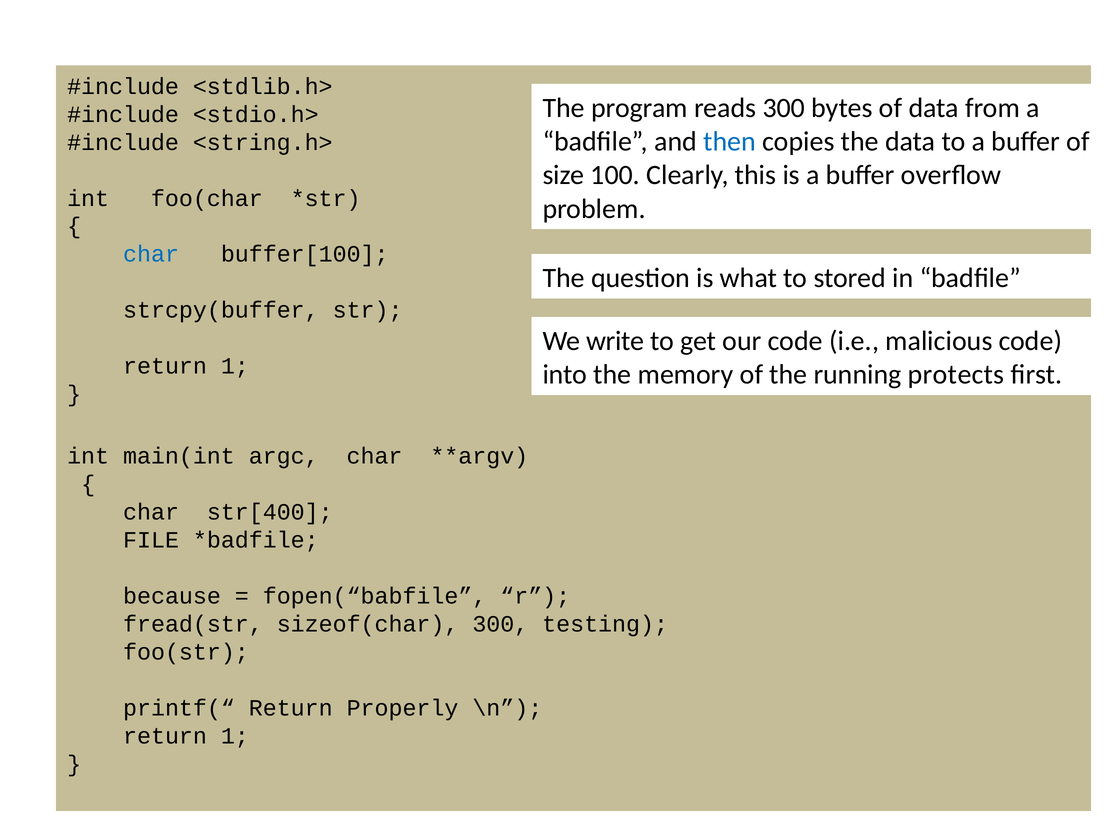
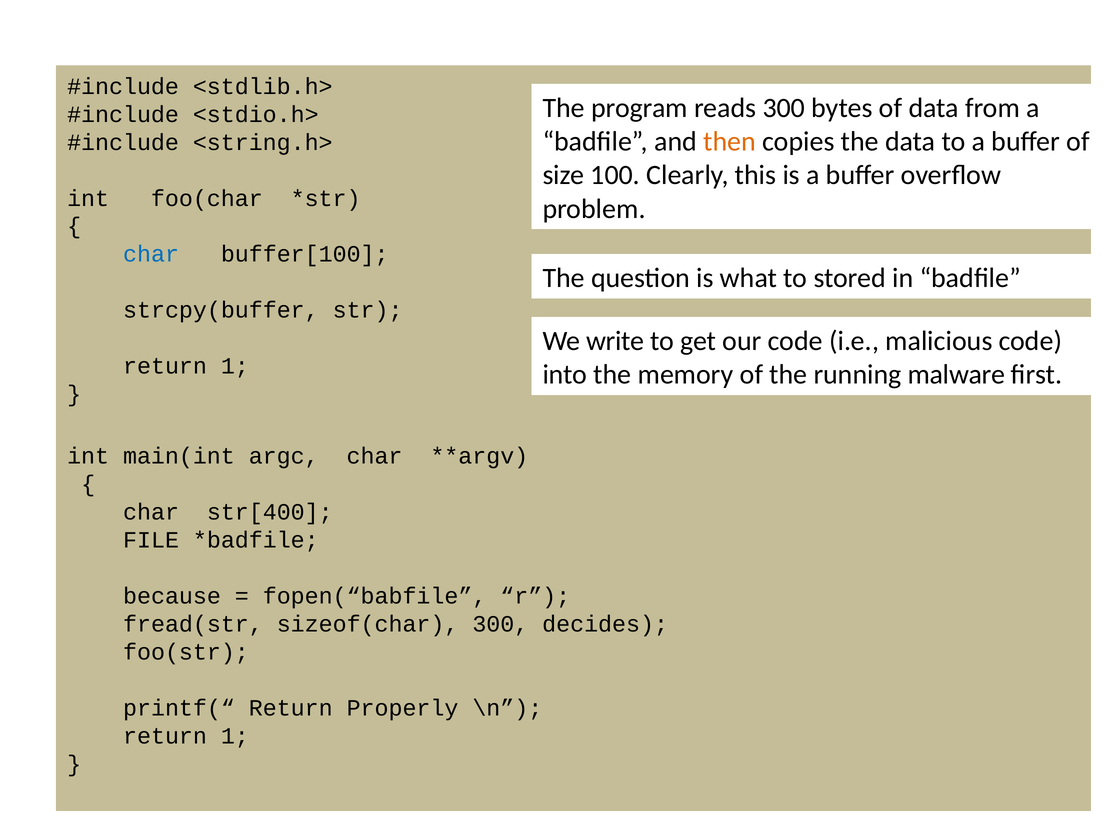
then colour: blue -> orange (730, 142)
protects: protects -> malware (956, 375)
testing: testing -> decides (605, 624)
